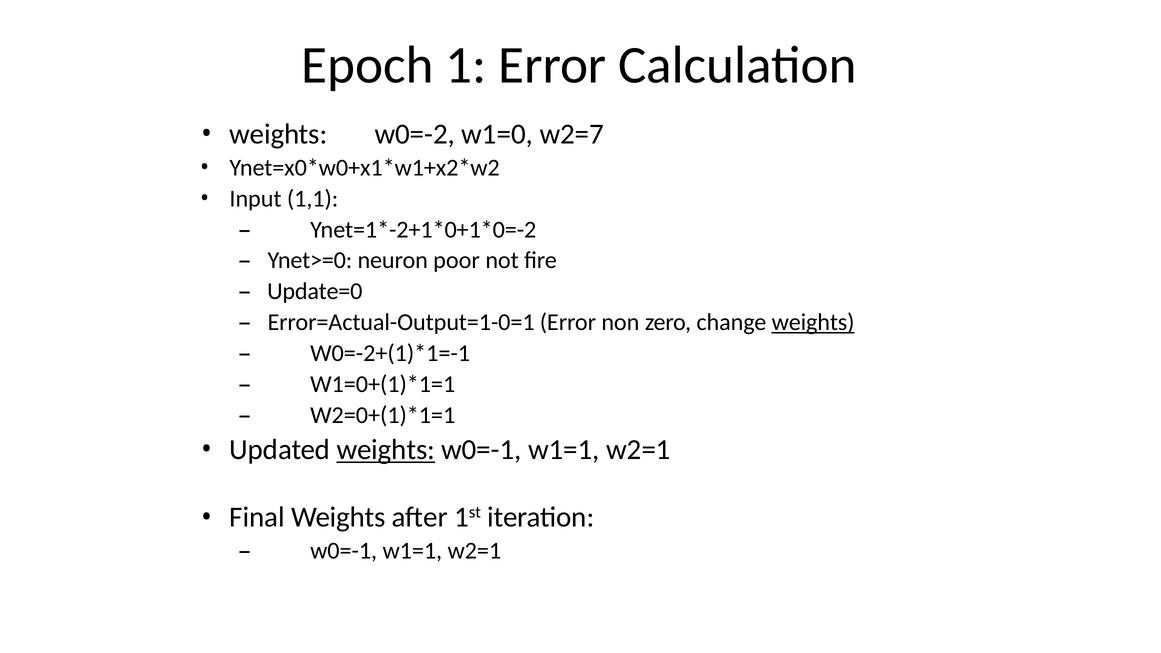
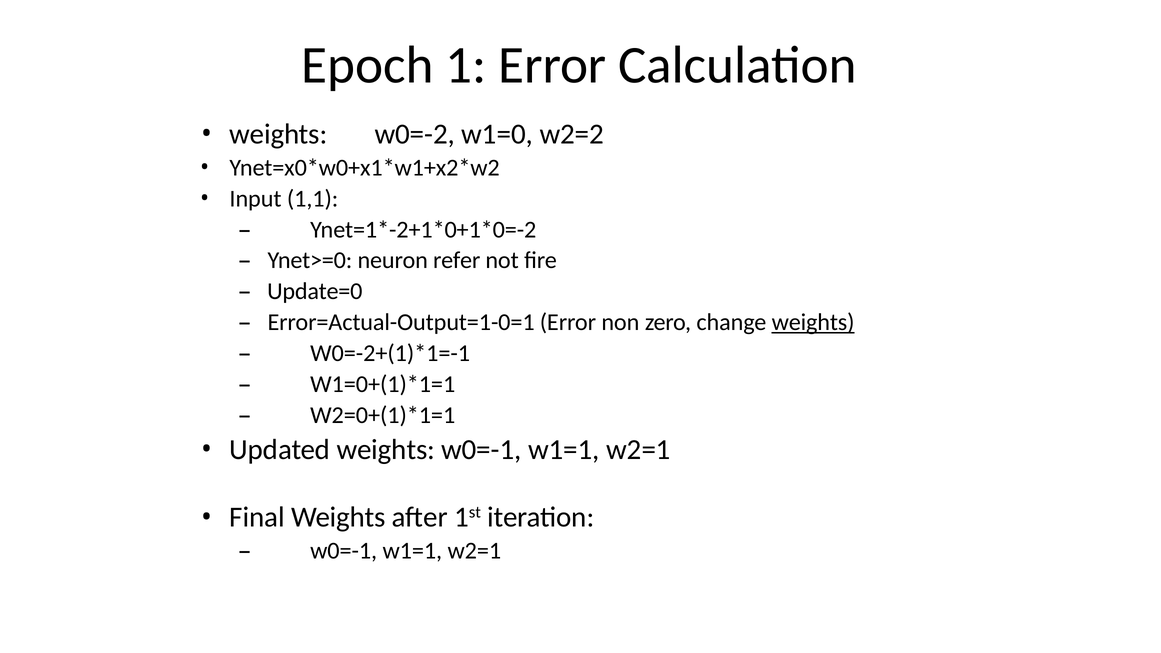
w2=7: w2=7 -> w2=2 (572, 134)
poor: poor -> refer (457, 261)
weights underline: present -> none (386, 450)
